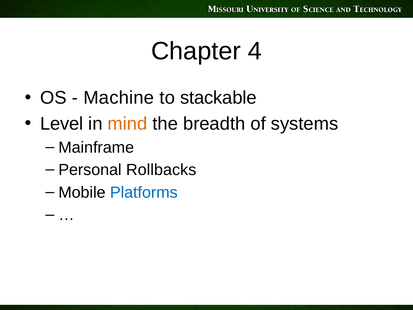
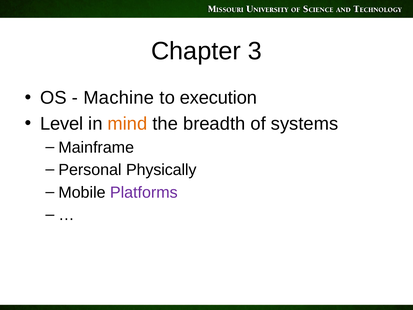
4: 4 -> 3 (255, 51)
stackable: stackable -> execution (218, 98)
Rollbacks: Rollbacks -> Physically (161, 170)
Platforms colour: blue -> purple (144, 192)
